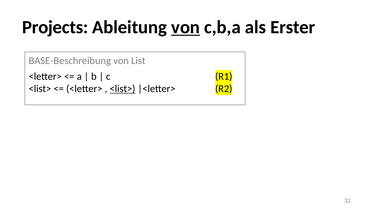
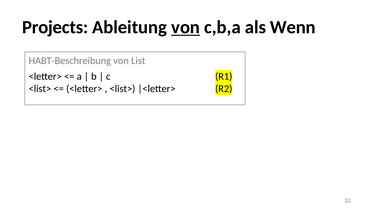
Erster: Erster -> Wenn (293, 27)
BASE-Beschreibung: BASE-Beschreibung -> HABT-Beschreibung (70, 61)
<list> underline: present -> none (122, 89)
